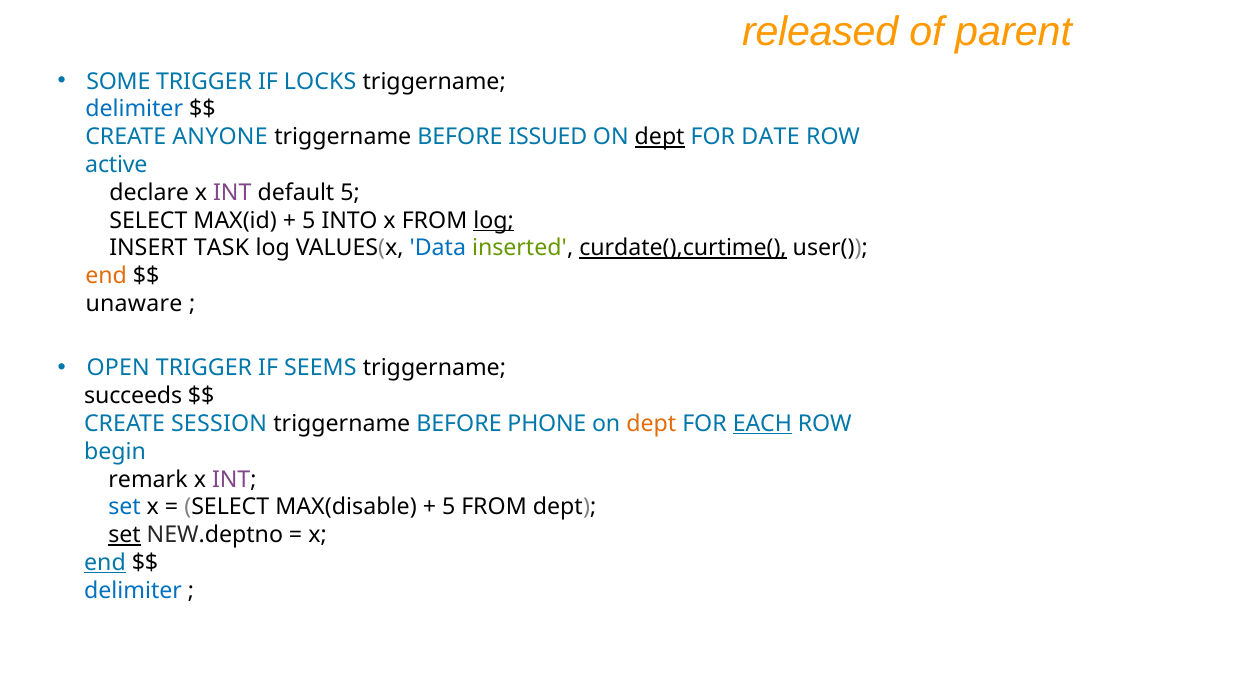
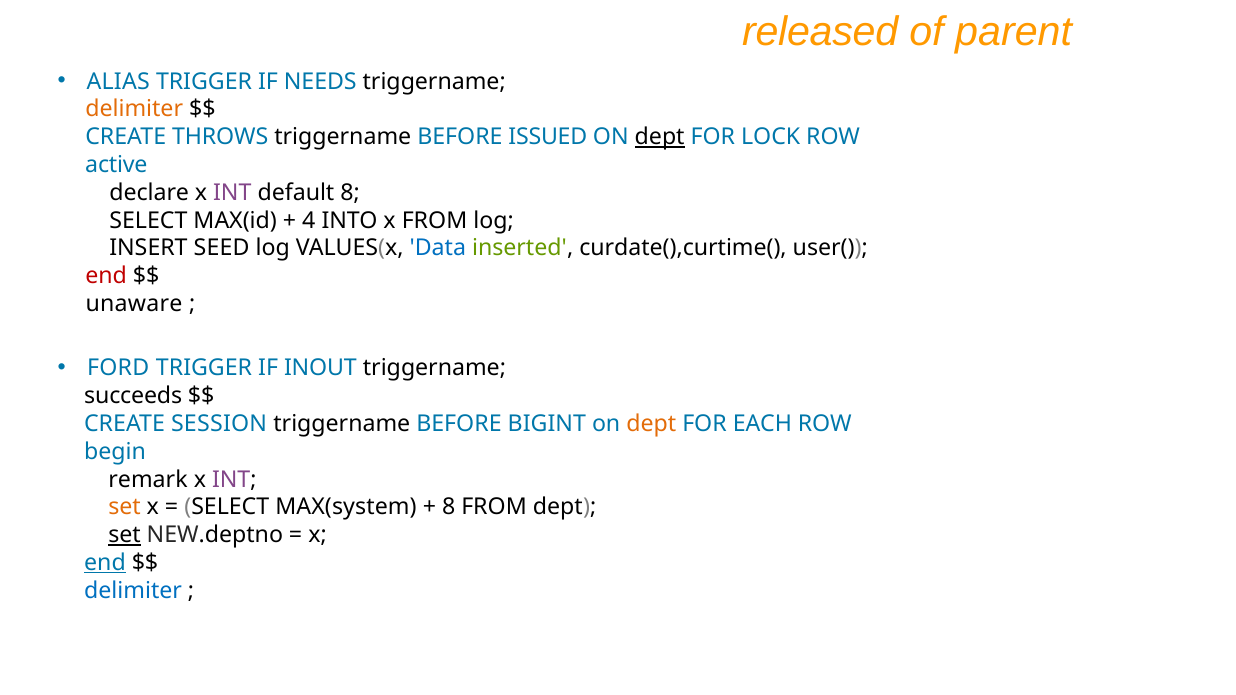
SOME: SOME -> ALIAS (118, 81)
LOCKS: LOCKS -> NEEDS (320, 81)
delimiter colour: blue -> orange (134, 109)
ANYONE: ANYONE -> THROWS (220, 137)
DATE: DATE -> LOCK (771, 137)
default 5: 5 -> 8 (350, 193)
5: 5 -> 4 (309, 220)
log underline: present -> none (494, 220)
TASK: TASK -> SEED (222, 248)
curdate(),curtime( underline: present -> none (683, 248)
end colour: orange -> red (106, 276)
OPEN: OPEN -> FORD (118, 368)
SEEMS: SEEMS -> INOUT (320, 368)
PHONE: PHONE -> BIGINT (547, 424)
EACH underline: present -> none (762, 424)
set colour: blue -> orange (125, 507)
MAX(disable: MAX(disable -> MAX(system (346, 507)
5: 5 -> 8 (449, 507)
